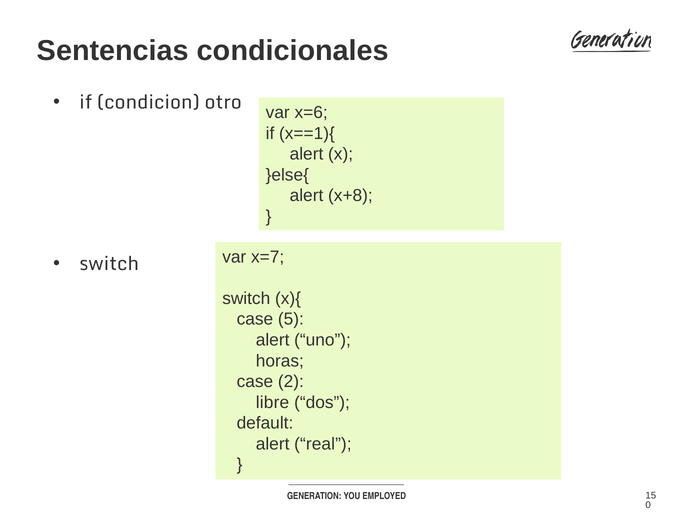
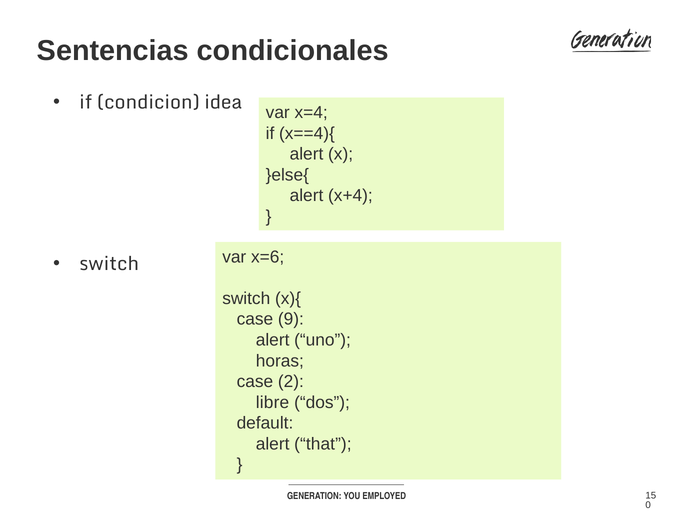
otro: otro -> idea (223, 102)
x=6: x=6 -> x=4 (311, 113)
x==1){: x==1){ -> x==4){ (307, 133)
x+8: x+8 -> x+4 (350, 196)
x=7: x=7 -> x=6 (268, 257)
5: 5 -> 9 (291, 319)
real: real -> that (323, 444)
